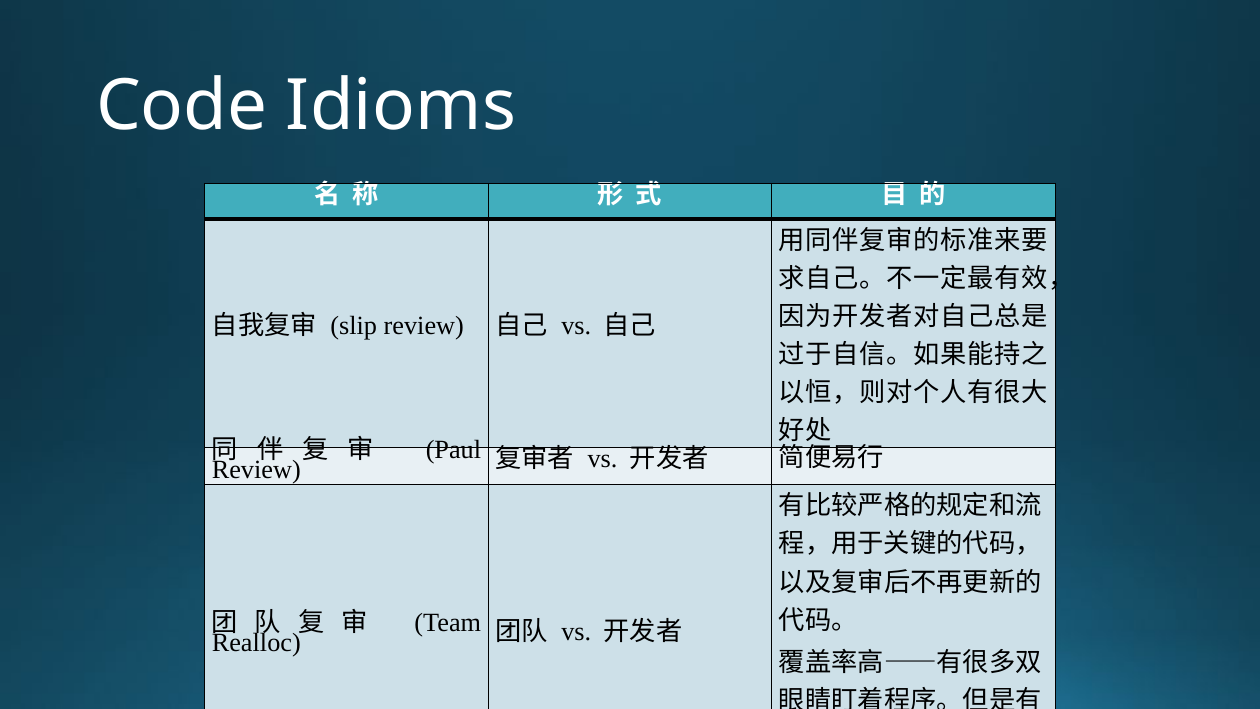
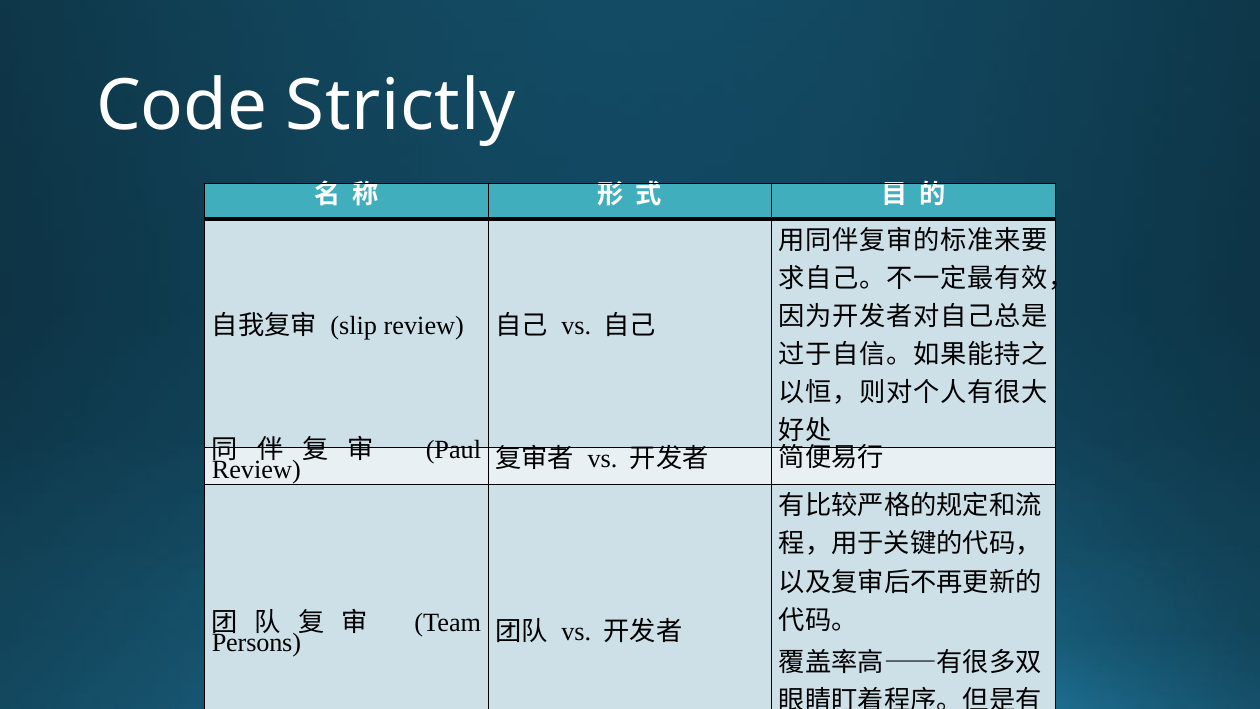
Idioms: Idioms -> Strictly (401, 106)
Realloc: Realloc -> Persons (256, 643)
